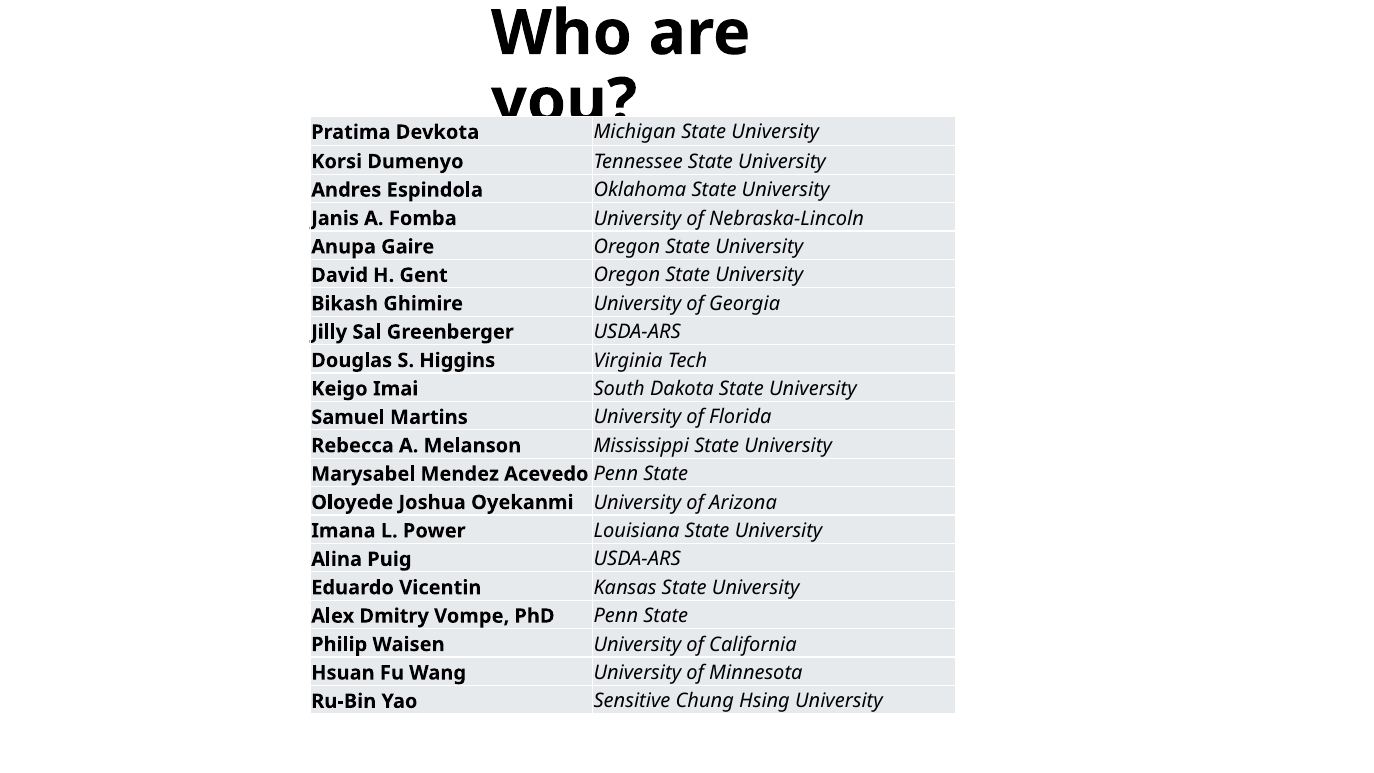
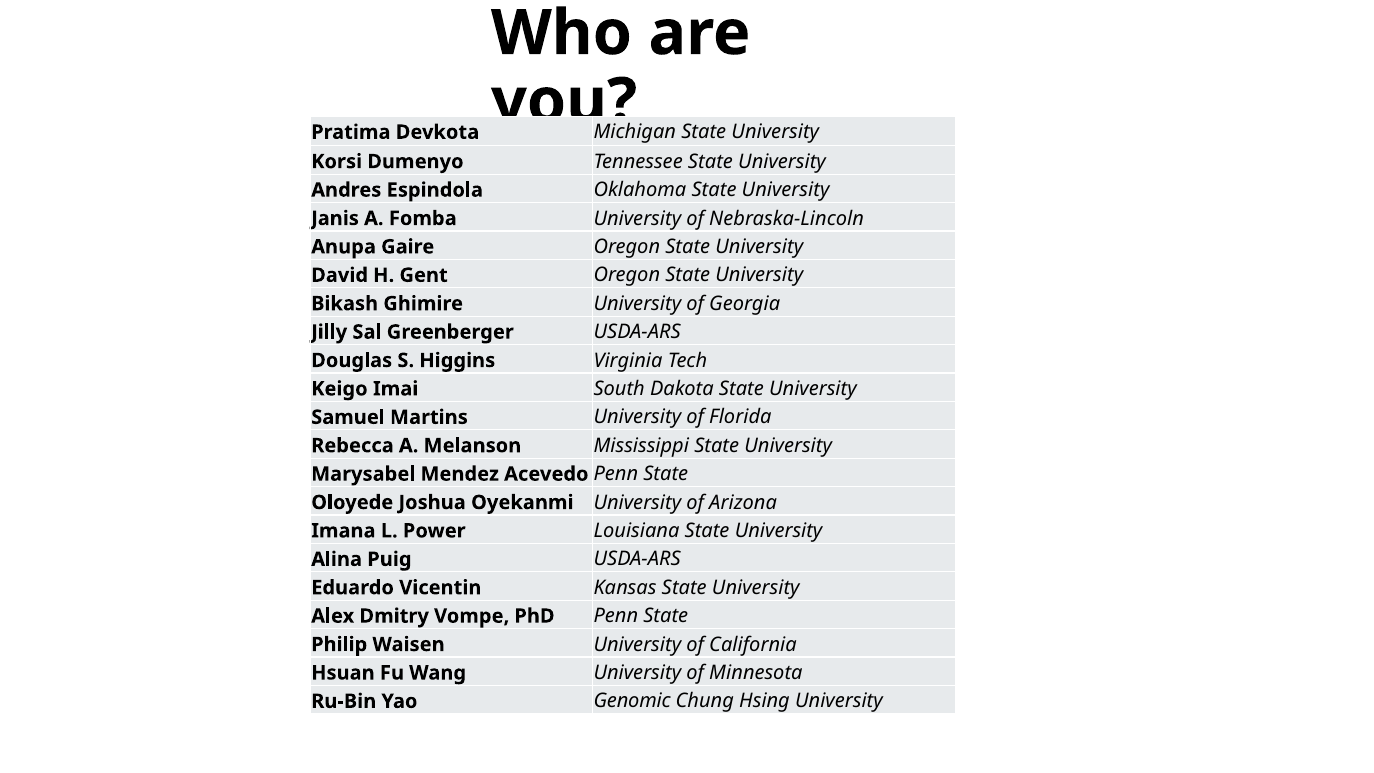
Sensitive: Sensitive -> Genomic (632, 701)
